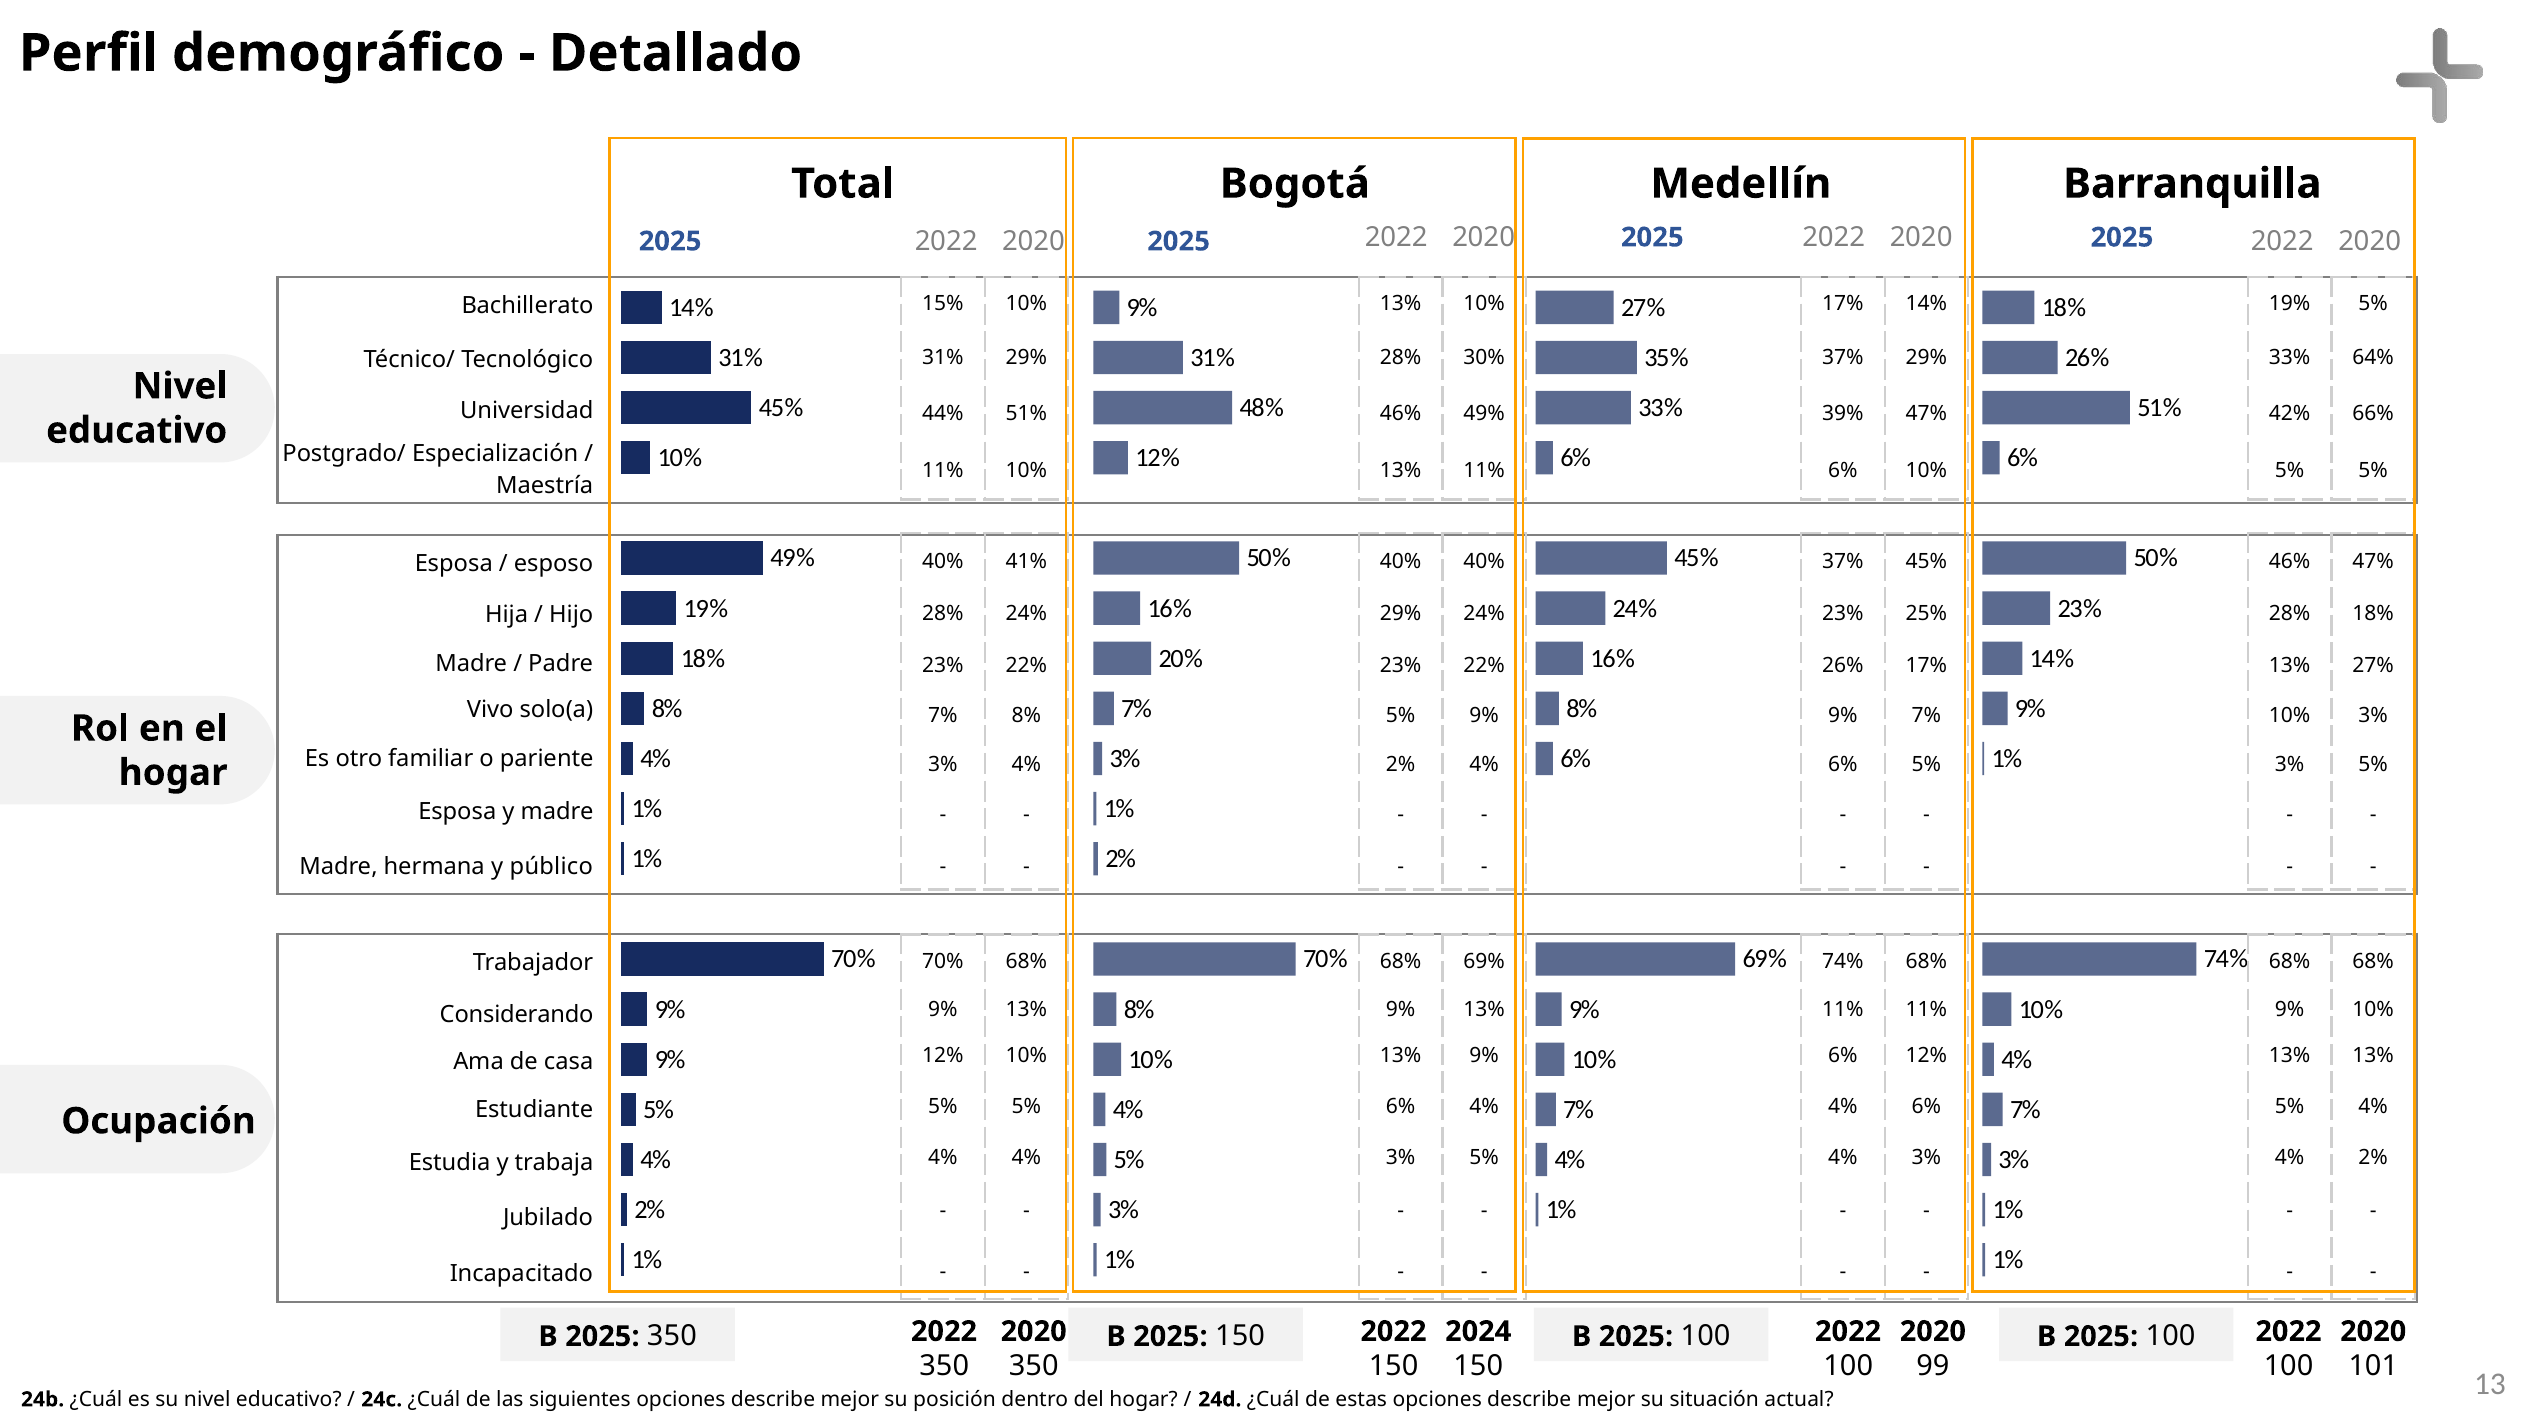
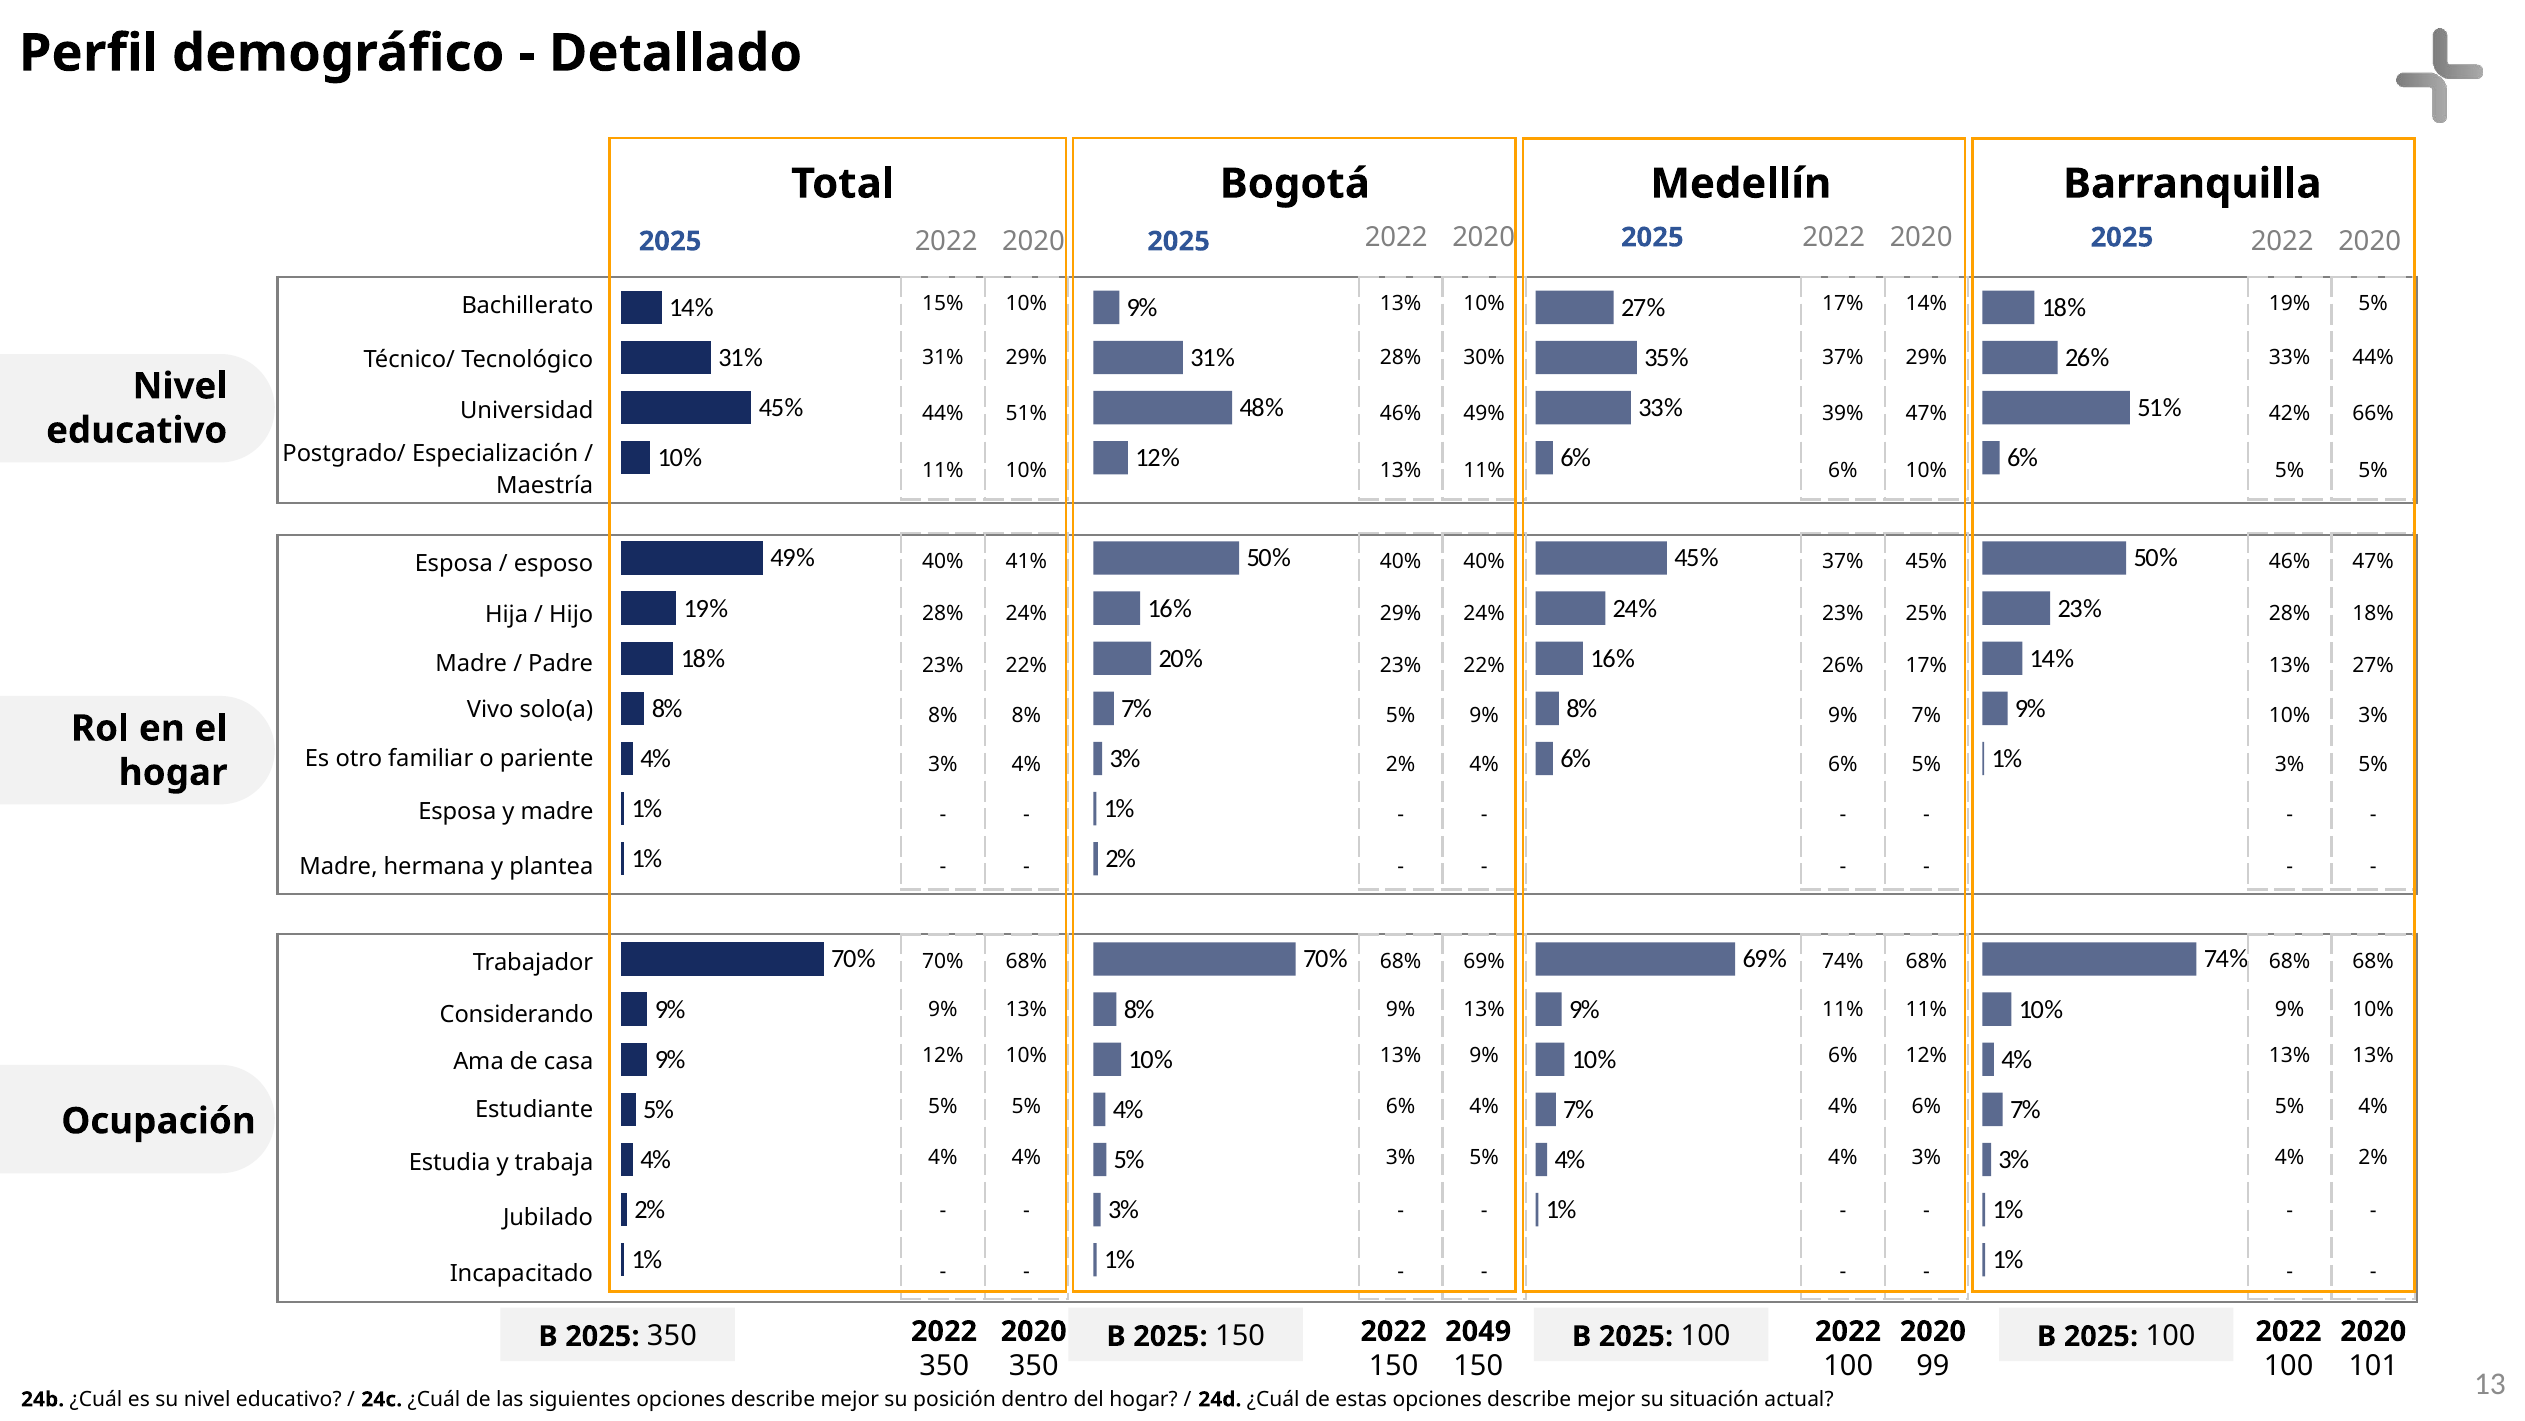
33% 64%: 64% -> 44% (2373, 357)
7%: 7% -> 8% (943, 716)
público: público -> plantea (551, 867)
2024: 2024 -> 2049 (1478, 1331)
